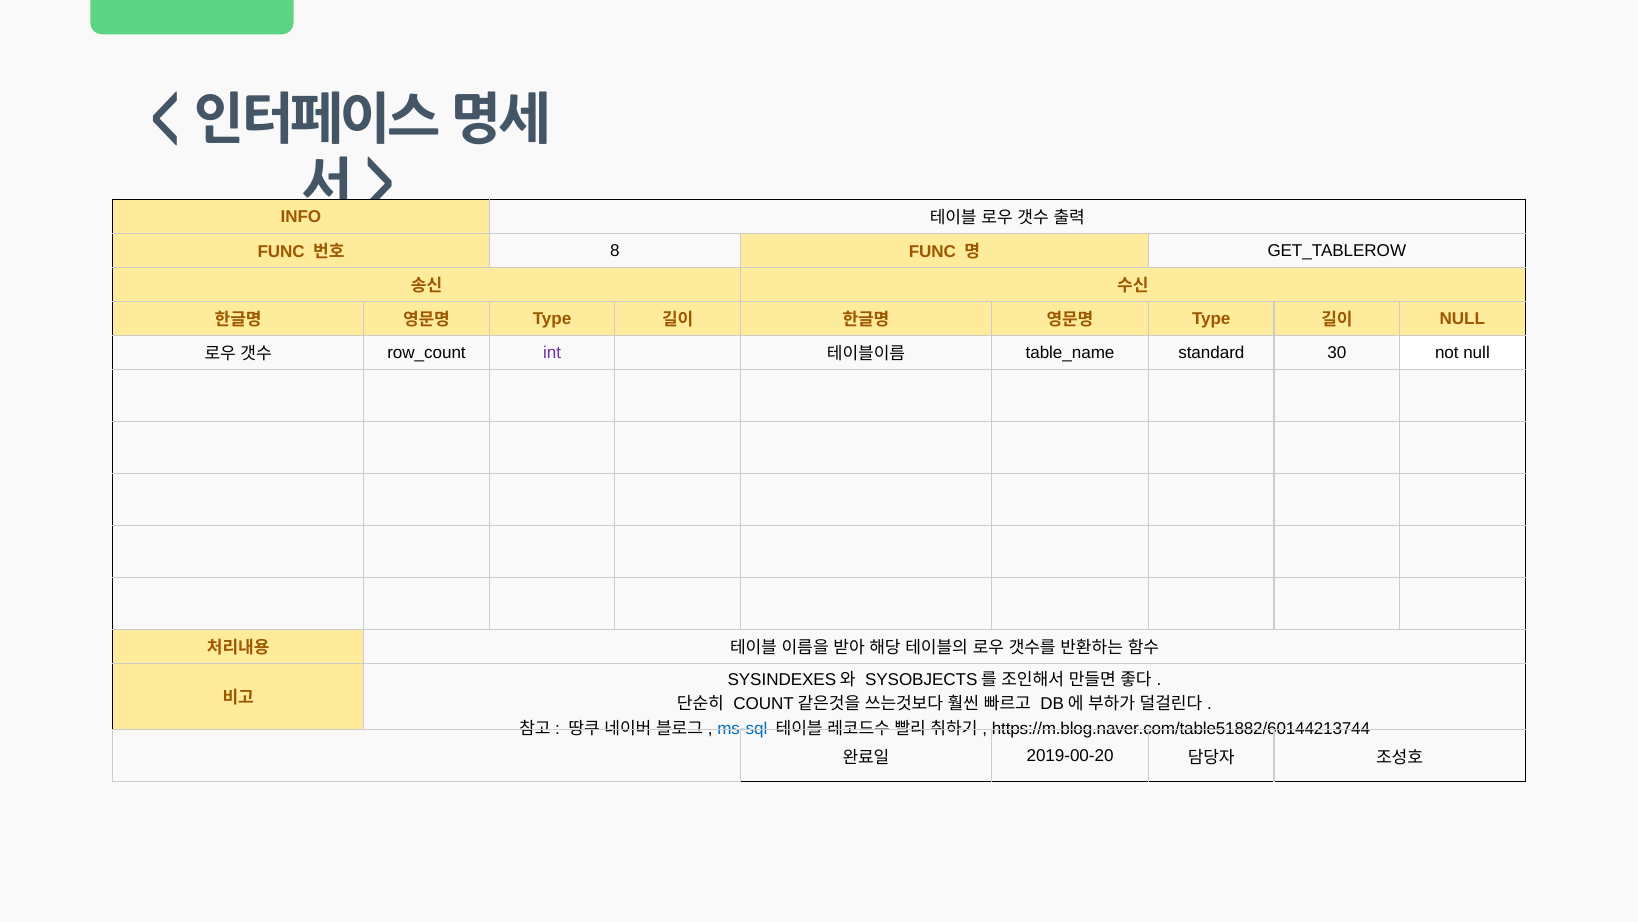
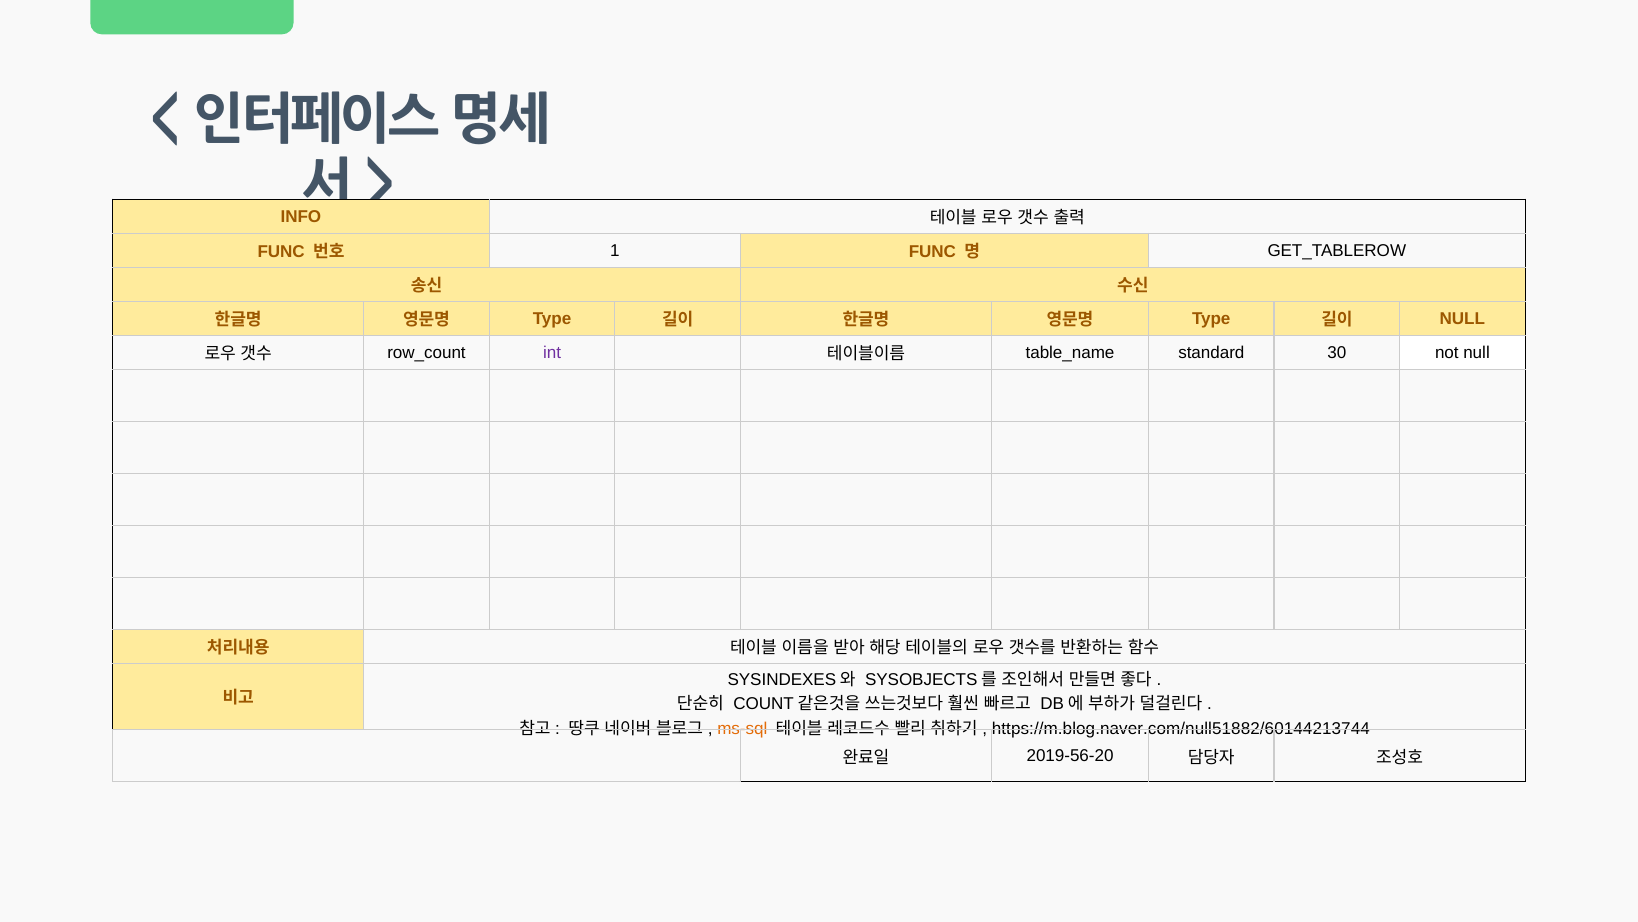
8: 8 -> 1 (615, 250)
ms-sql colour: blue -> orange (742, 728)
https://m.blog.naver.com/table51882/60144213744: https://m.blog.naver.com/table51882/60144213744 -> https://m.blog.naver.com/null51882/60144213744 (1181, 728)
2019-00-20: 2019-00-20 -> 2019-56-20 (1070, 755)
